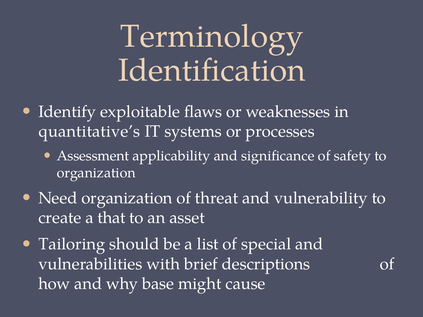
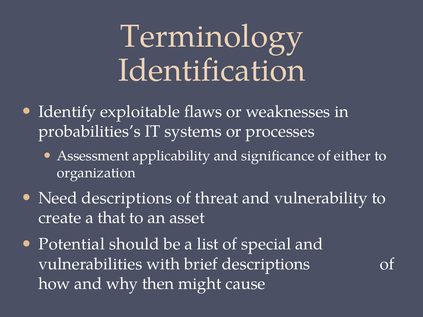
quantitative’s: quantitative’s -> probabilities’s (90, 131)
safety: safety -> either (352, 156)
Need organization: organization -> descriptions (127, 198)
Tailoring: Tailoring -> Potential (72, 244)
base: base -> then (158, 284)
